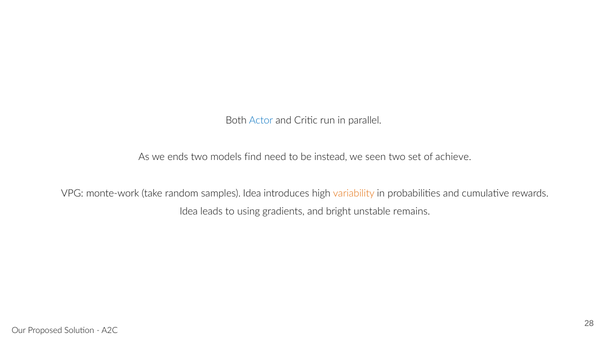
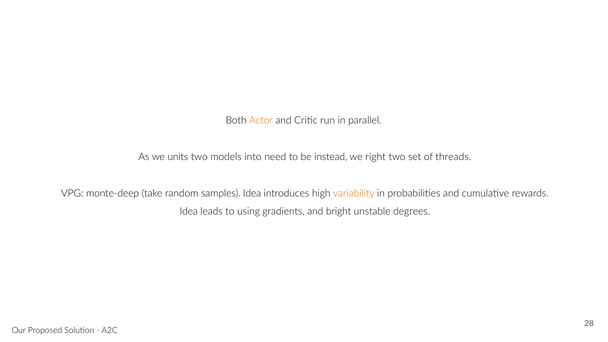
Actor colour: blue -> orange (261, 120)
ends: ends -> units (178, 157)
find: find -> into (253, 157)
seen: seen -> right (376, 157)
achieve: achieve -> threads (453, 157)
monte-work: monte-work -> monte-deep (113, 193)
remains: remains -> degrees (412, 211)
